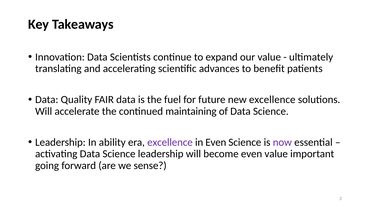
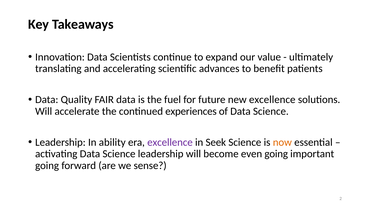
maintaining: maintaining -> experiences (191, 111)
in Even: Even -> Seek (216, 142)
now colour: purple -> orange (282, 142)
even value: value -> going (276, 154)
